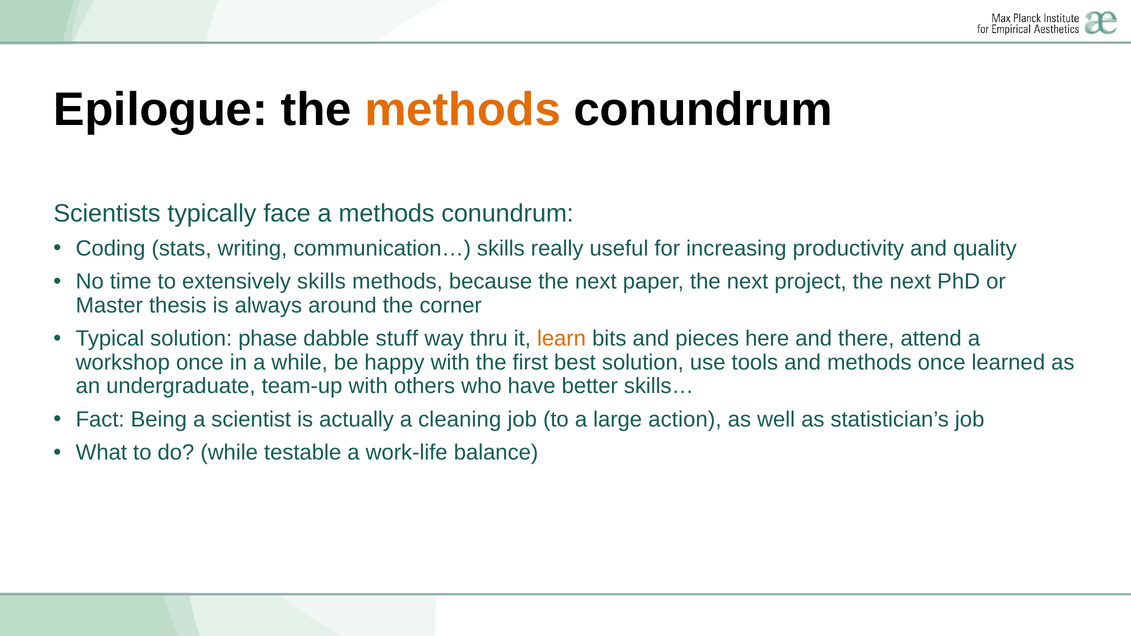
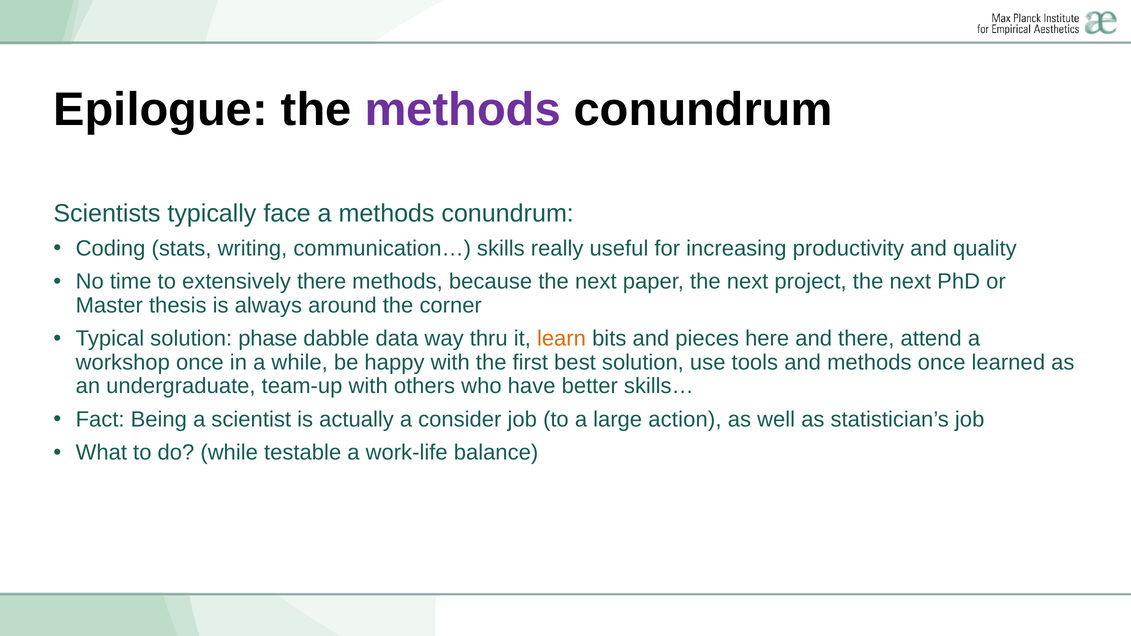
methods colour: orange -> purple (463, 110)
extensively skills: skills -> there (322, 282)
stuff: stuff -> data (397, 339)
cleaning: cleaning -> consider (460, 419)
